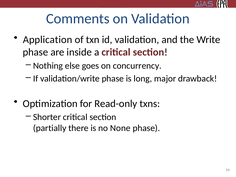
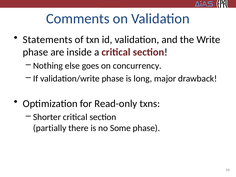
Application: Application -> Statements (48, 40)
None: None -> Some (120, 128)
